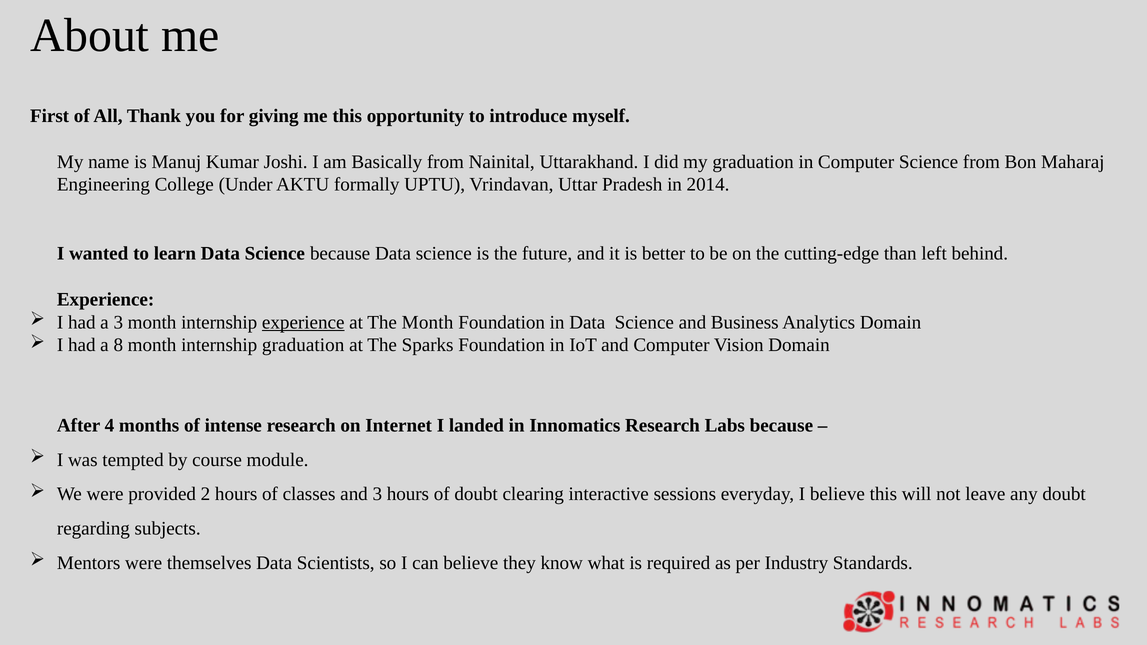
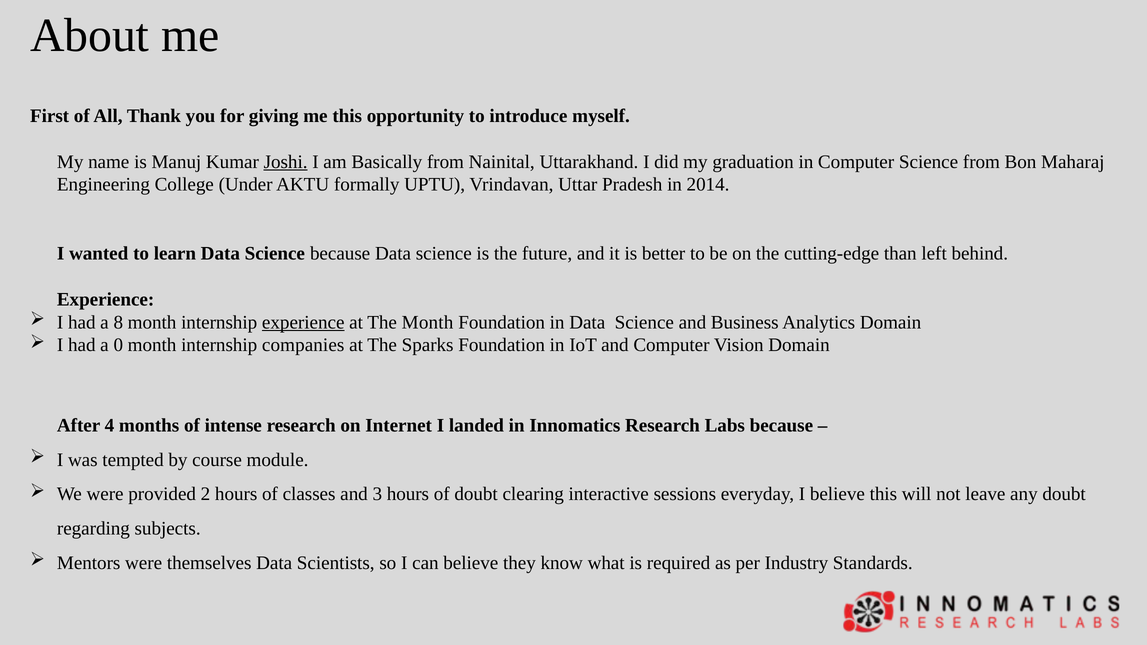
Joshi underline: none -> present (286, 162)
a 3: 3 -> 8 (118, 322)
8: 8 -> 0 (118, 345)
internship graduation: graduation -> companies (303, 345)
